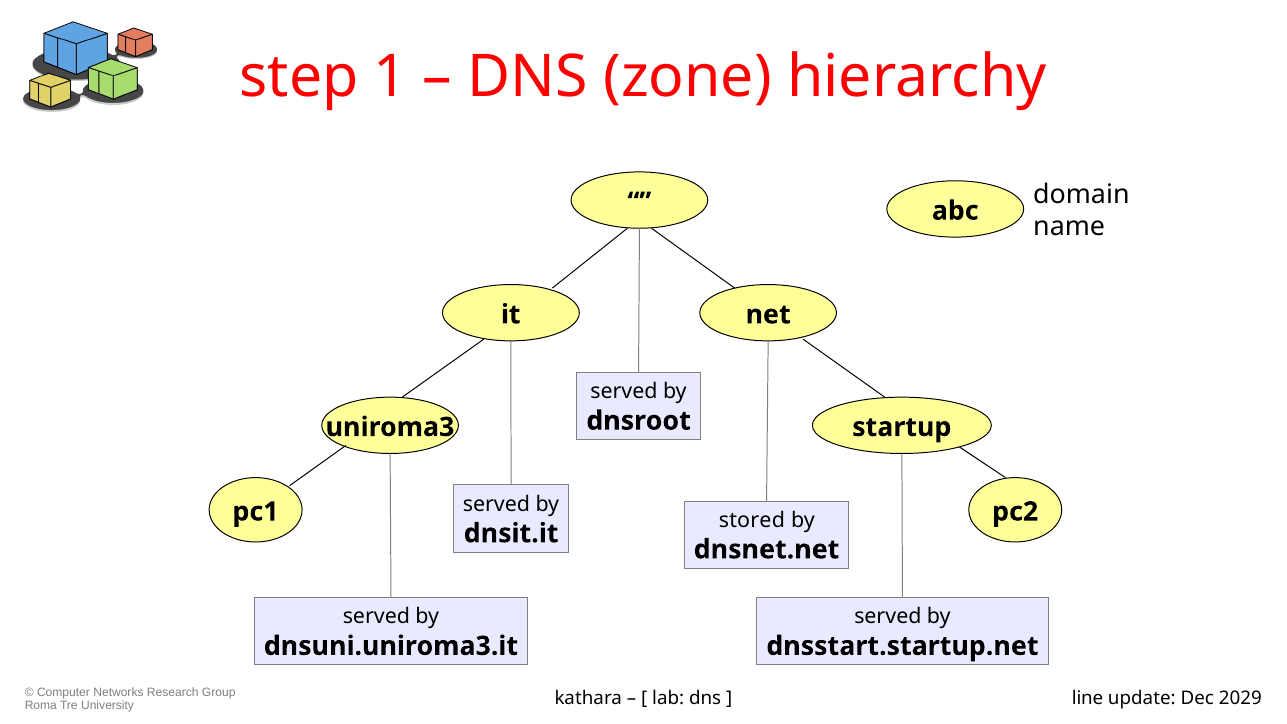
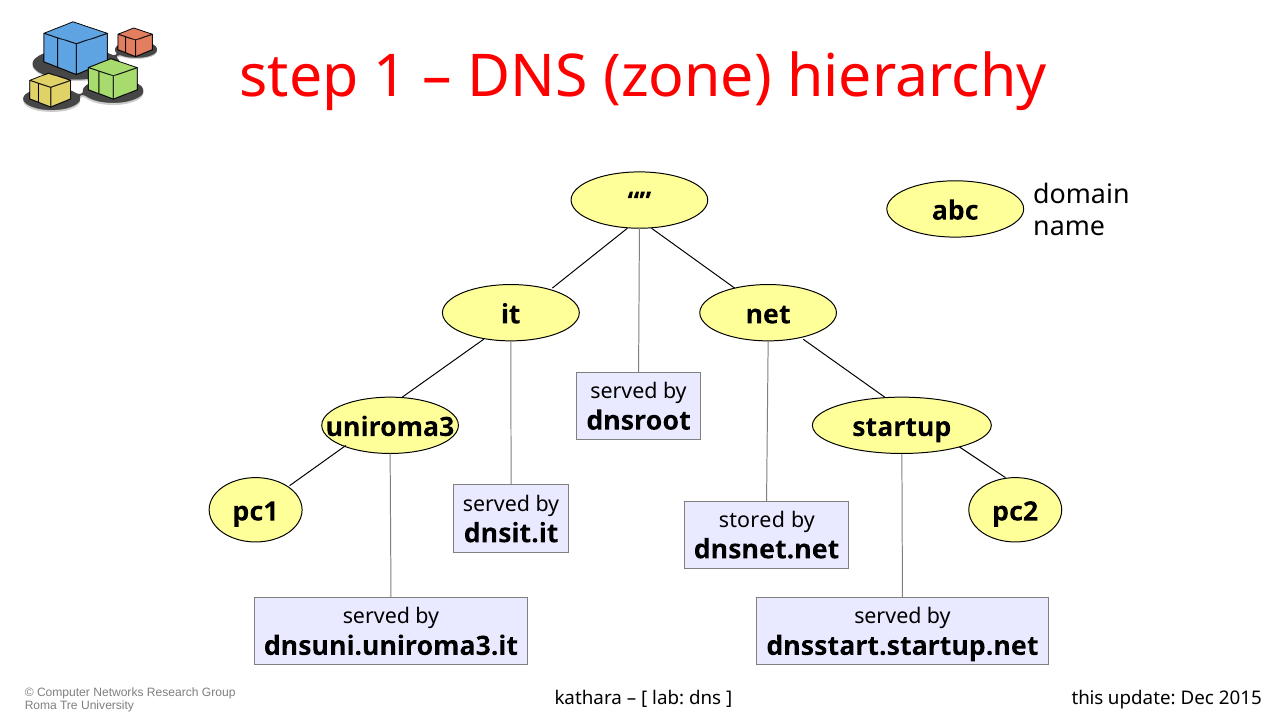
line: line -> this (1088, 699)
2029: 2029 -> 2015 (1240, 699)
